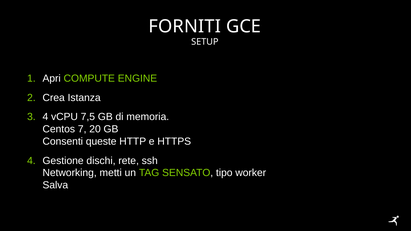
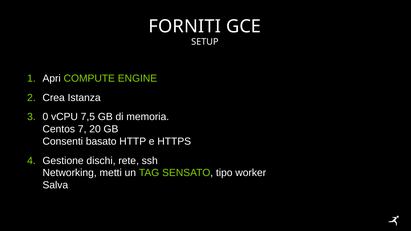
4: 4 -> 0 (45, 117)
queste: queste -> basato (101, 142)
